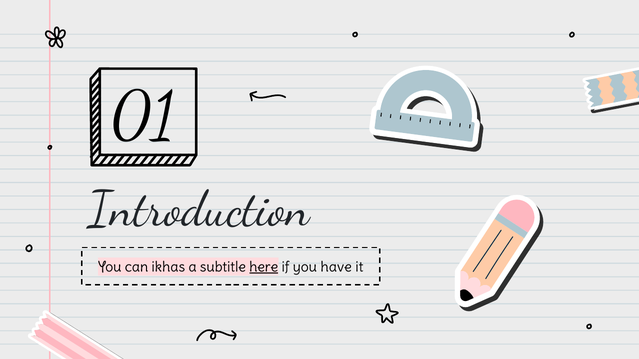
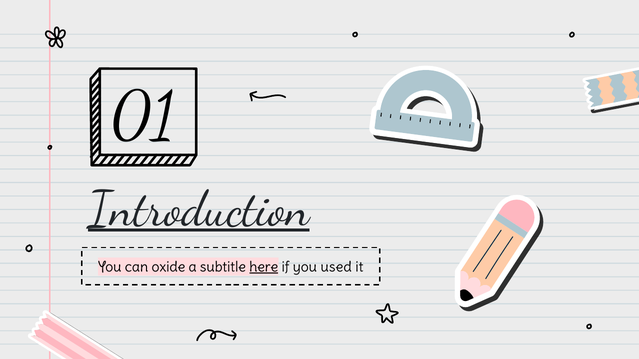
Introduction underline: none -> present (199, 209)
ikhas: ikhas -> oxide (168, 267)
have: have -> used (336, 267)
